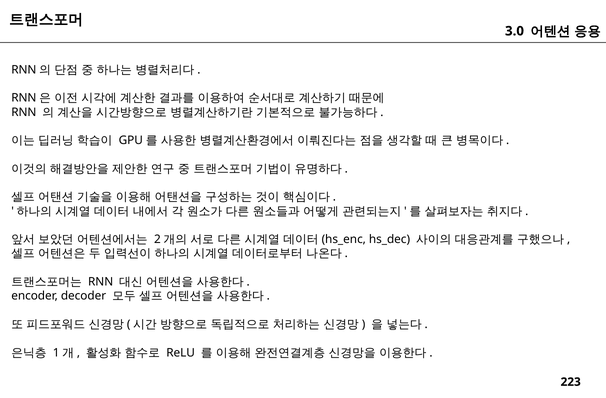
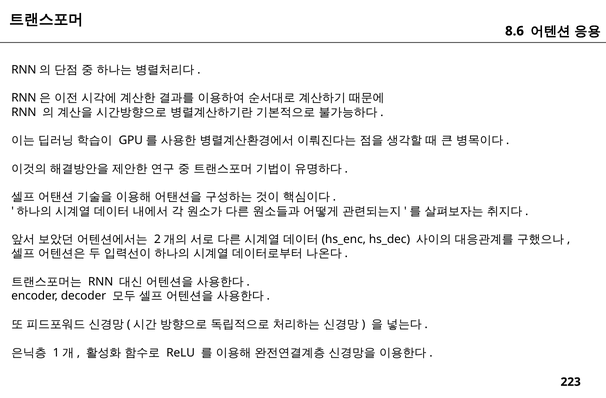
3.0: 3.0 -> 8.6 (515, 31)
